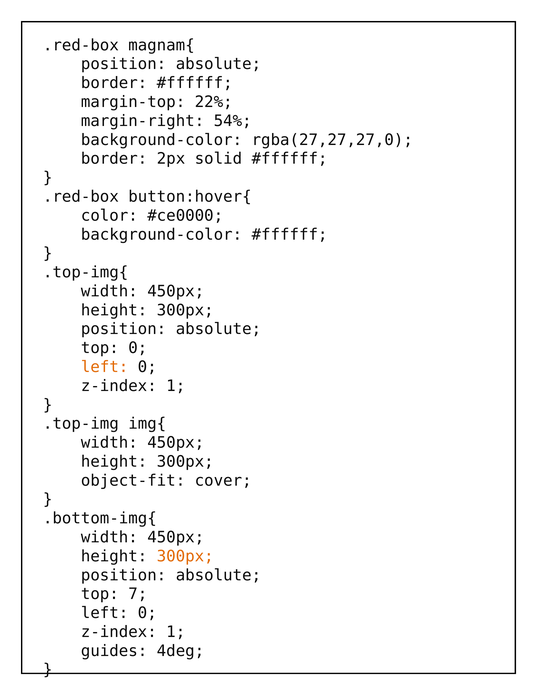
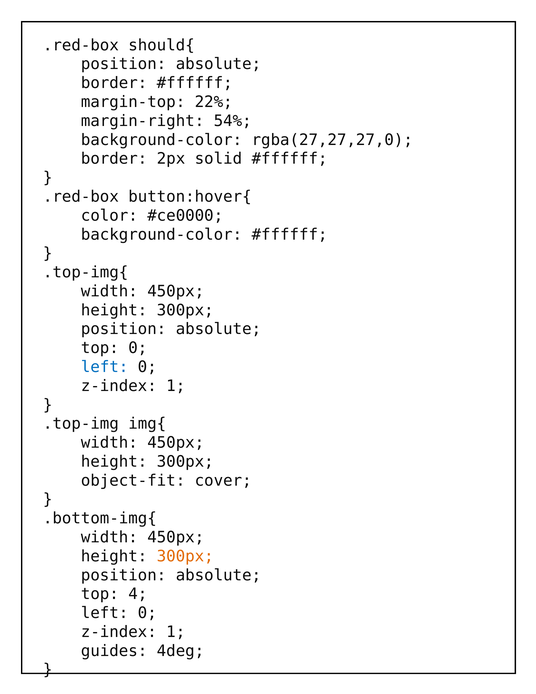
magnam{: magnam{ -> should{ (161, 45)
left colour: orange -> blue (105, 367)
7: 7 -> 4 (138, 594)
